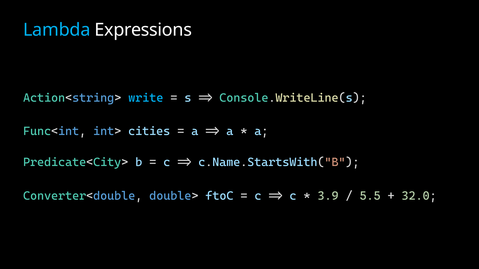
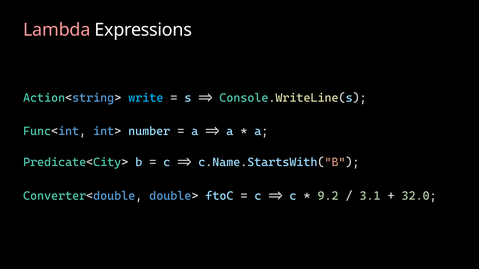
Lambda colour: light blue -> pink (57, 30)
cities: cities -> number (149, 132)
3.9: 3.9 -> 9.2 (328, 196)
5.5: 5.5 -> 3.1 (370, 196)
